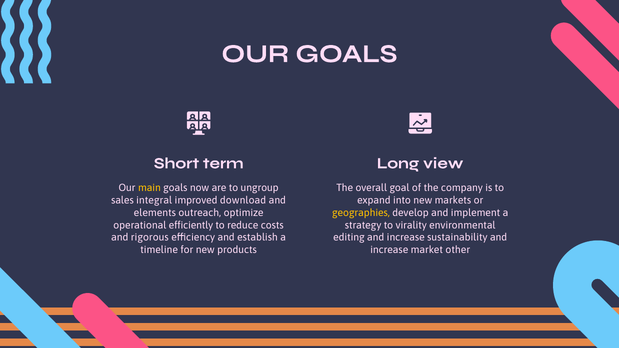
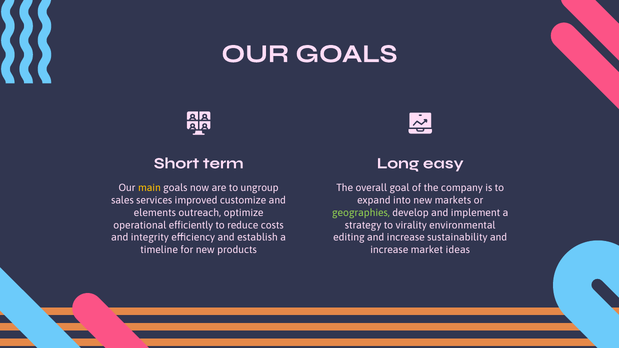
view: view -> easy (443, 163)
integral: integral -> services (154, 200)
download: download -> customize (243, 200)
geographies colour: yellow -> light green (361, 213)
rigorous: rigorous -> integrity (150, 238)
other: other -> ideas (458, 250)
